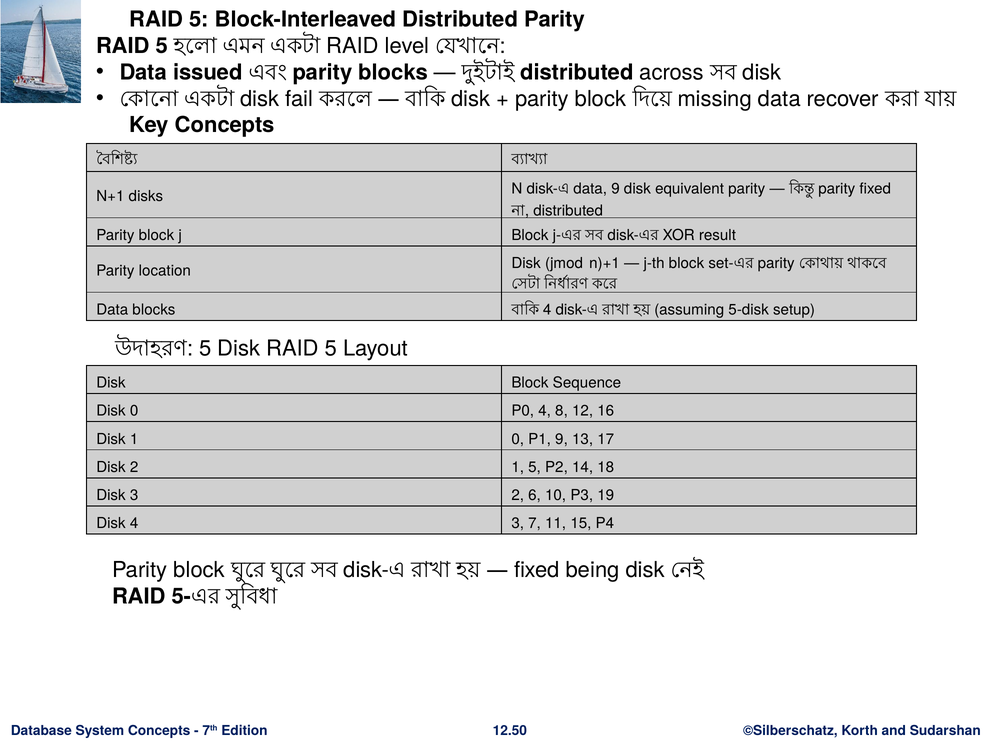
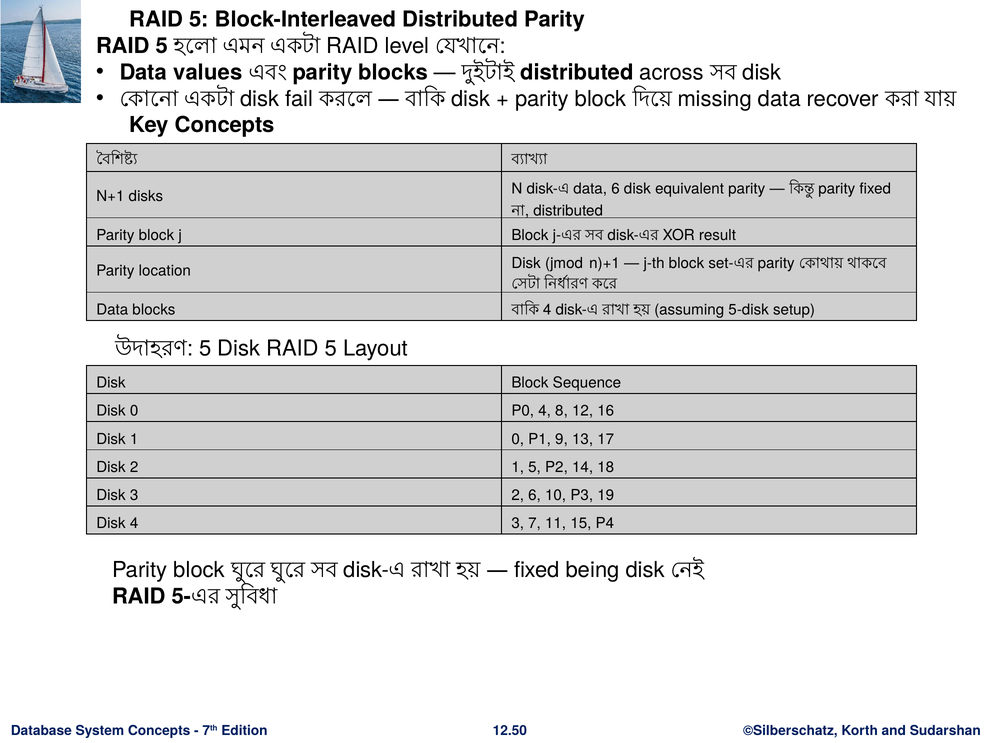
issued: issued -> values (208, 72)
data 9: 9 -> 6 (615, 189)
